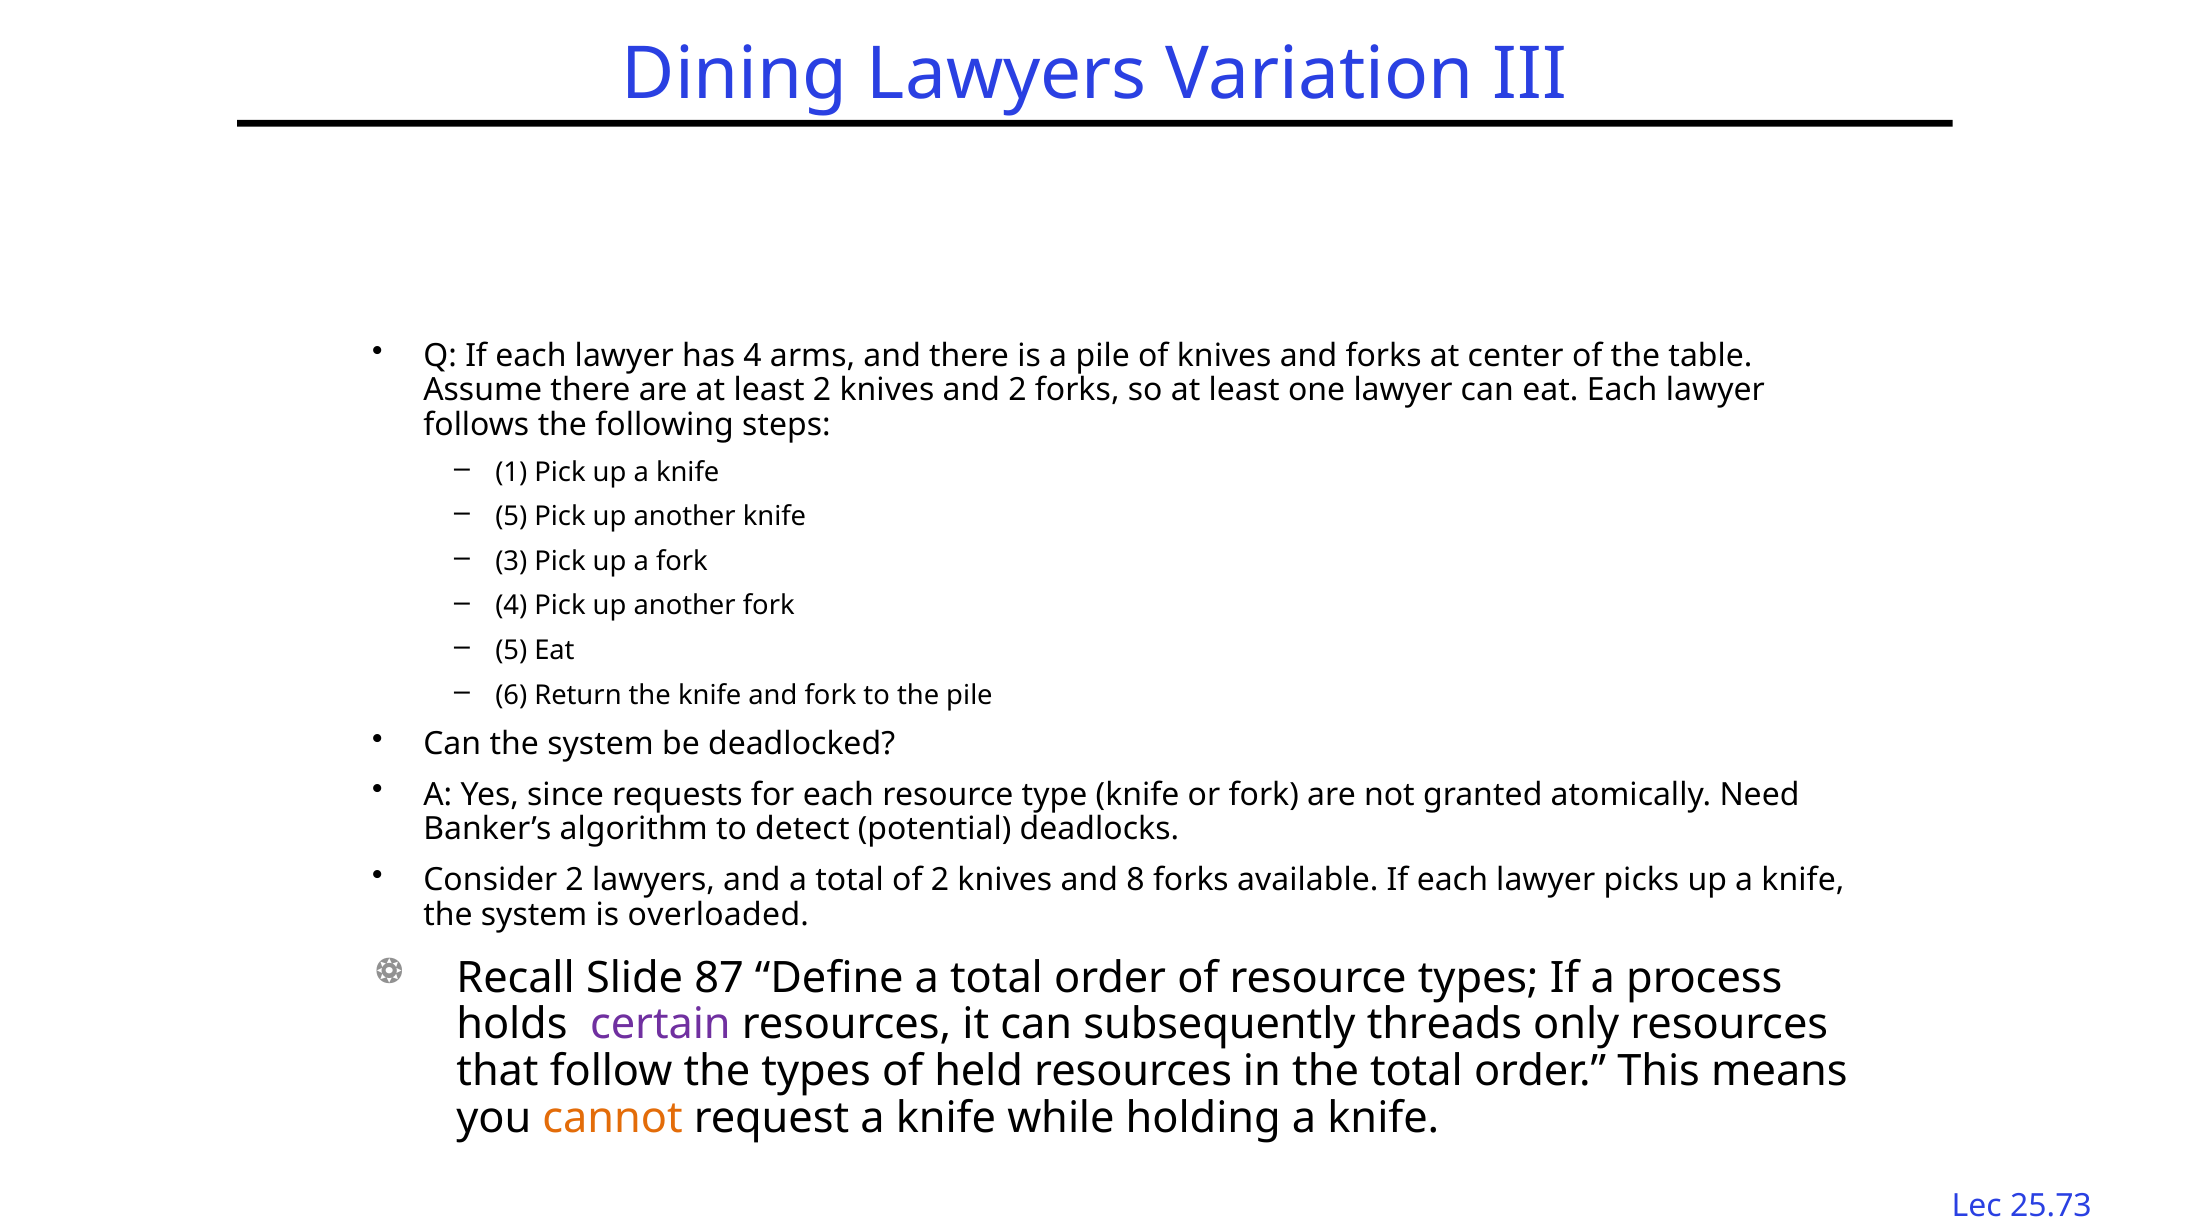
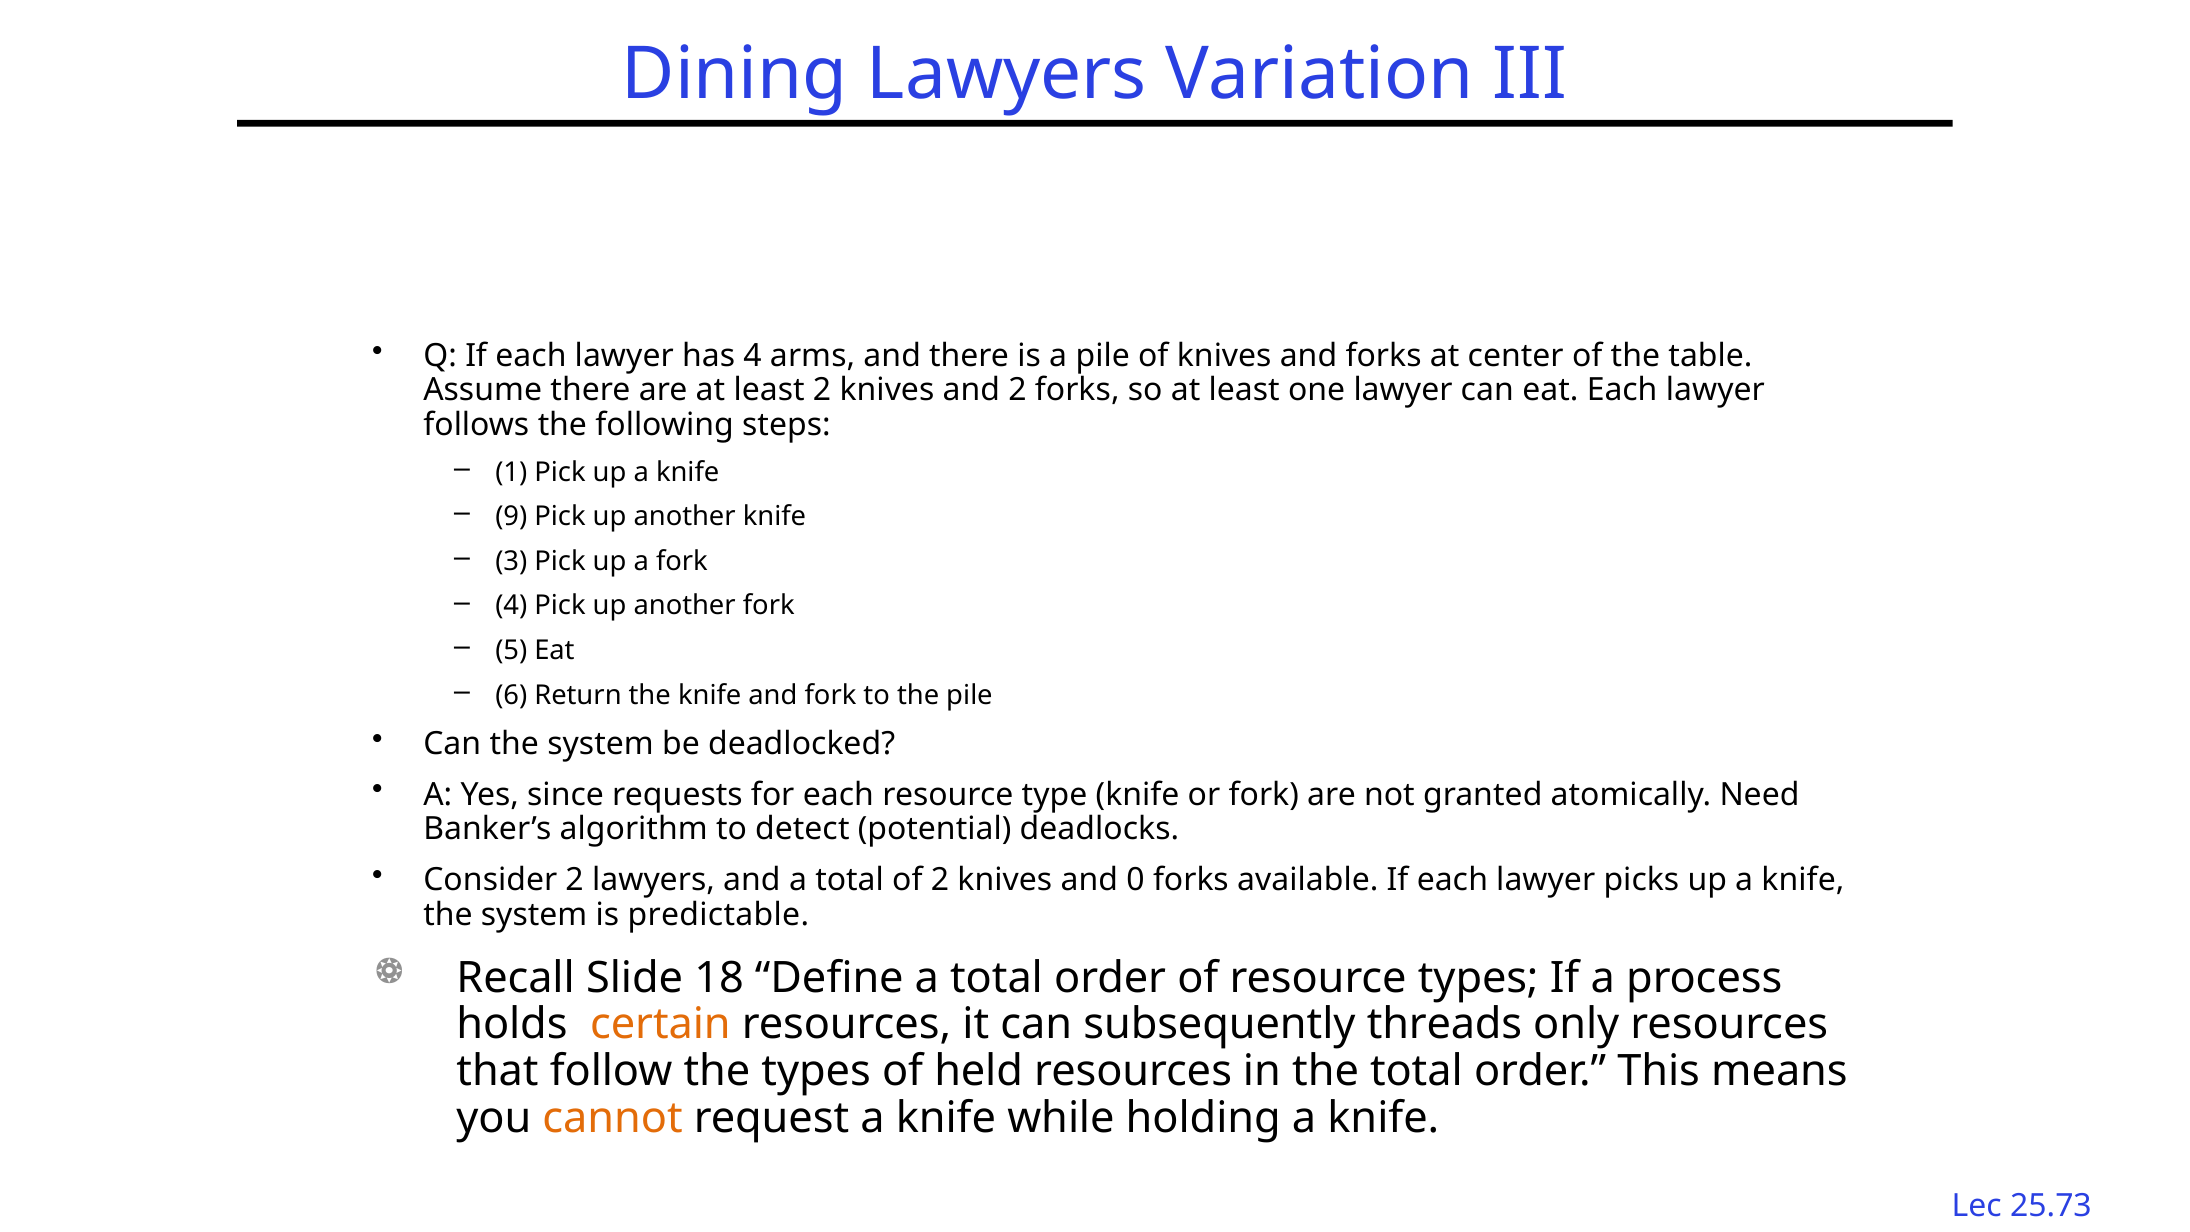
5: 5 -> 9 (511, 517)
8: 8 -> 0 (1135, 880)
overloaded: overloaded -> predictable (718, 914)
87: 87 -> 18 (719, 978)
certain colour: purple -> orange (660, 1024)
